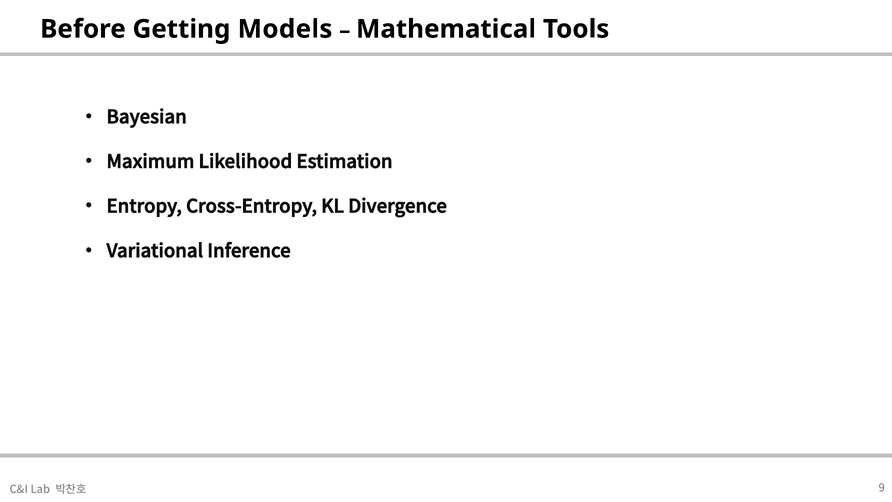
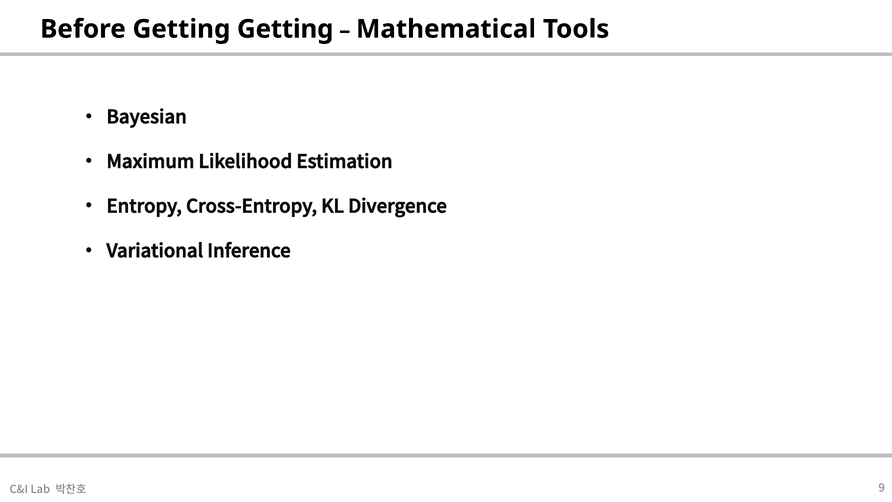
Getting Models: Models -> Getting (285, 29)
